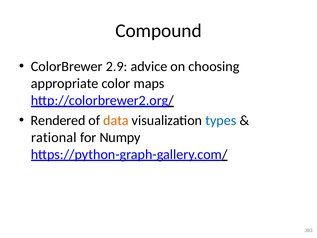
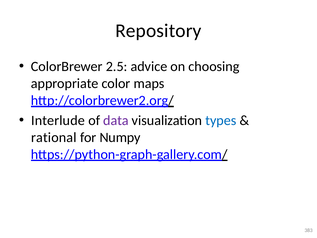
Compound: Compound -> Repository (158, 31)
2.9: 2.9 -> 2.5 (117, 67)
Rendered: Rendered -> Interlude (58, 120)
data colour: orange -> purple (116, 120)
